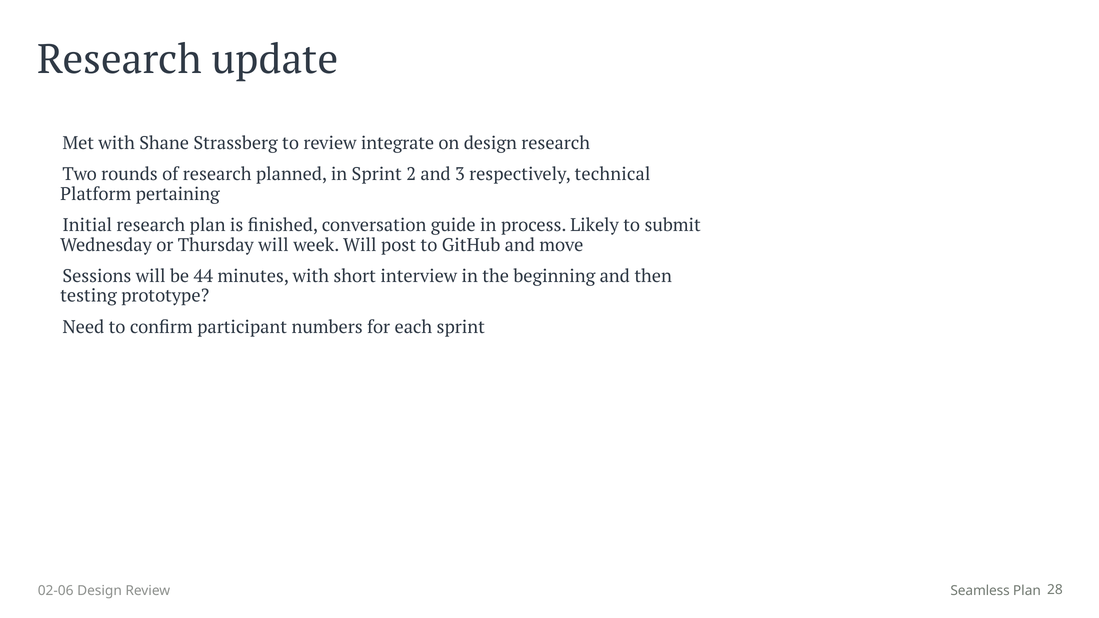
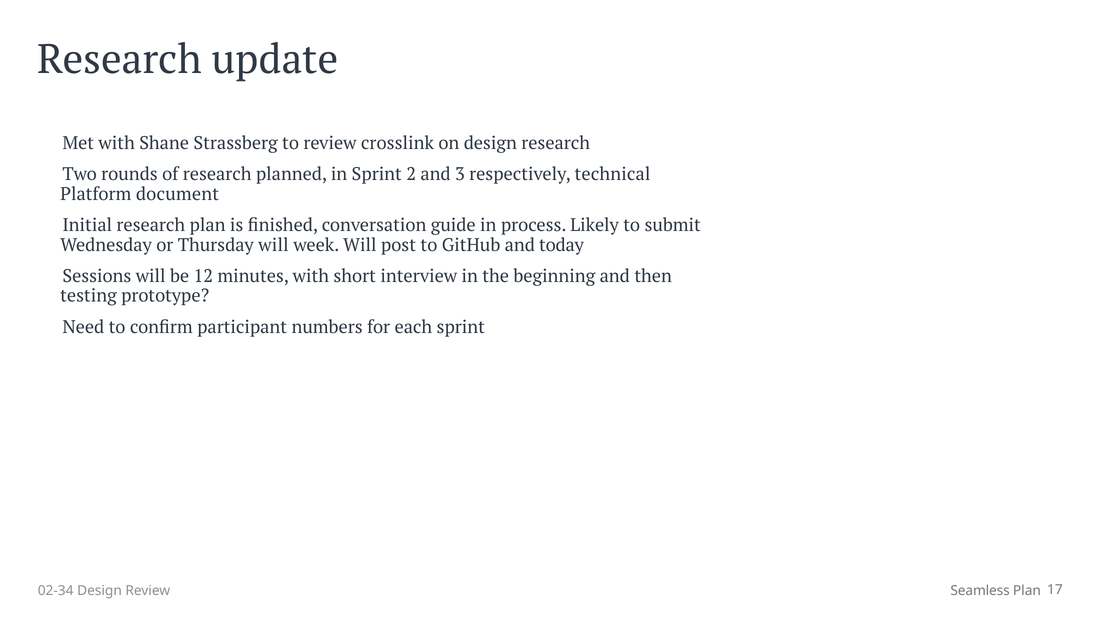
integrate: integrate -> crosslink (397, 143)
pertaining: pertaining -> document (178, 194)
move: move -> today (561, 245)
44: 44 -> 12 (203, 276)
02-06: 02-06 -> 02-34 (56, 591)
28: 28 -> 17 (1055, 590)
